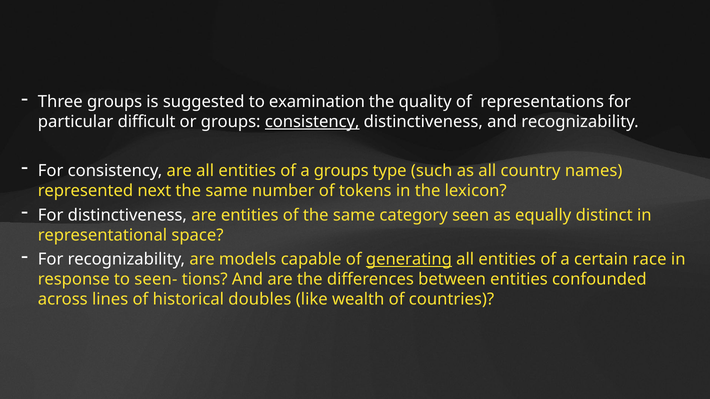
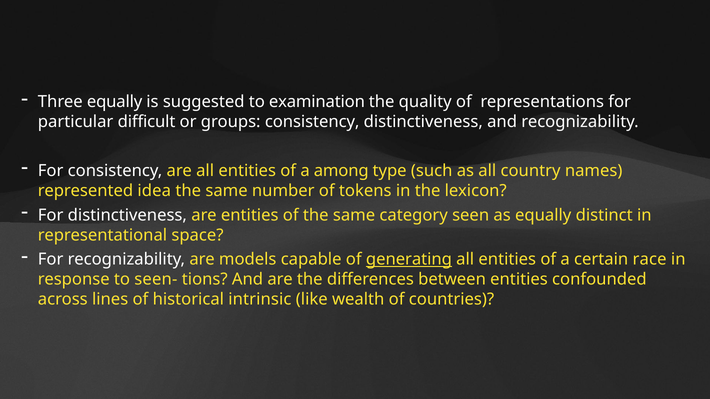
Three groups: groups -> equally (115, 102)
consistency underline: present -> none (312, 122)
a groups: groups -> among (341, 171)
next: next -> idea (154, 191)
doubles: doubles -> intrinsic (260, 300)
